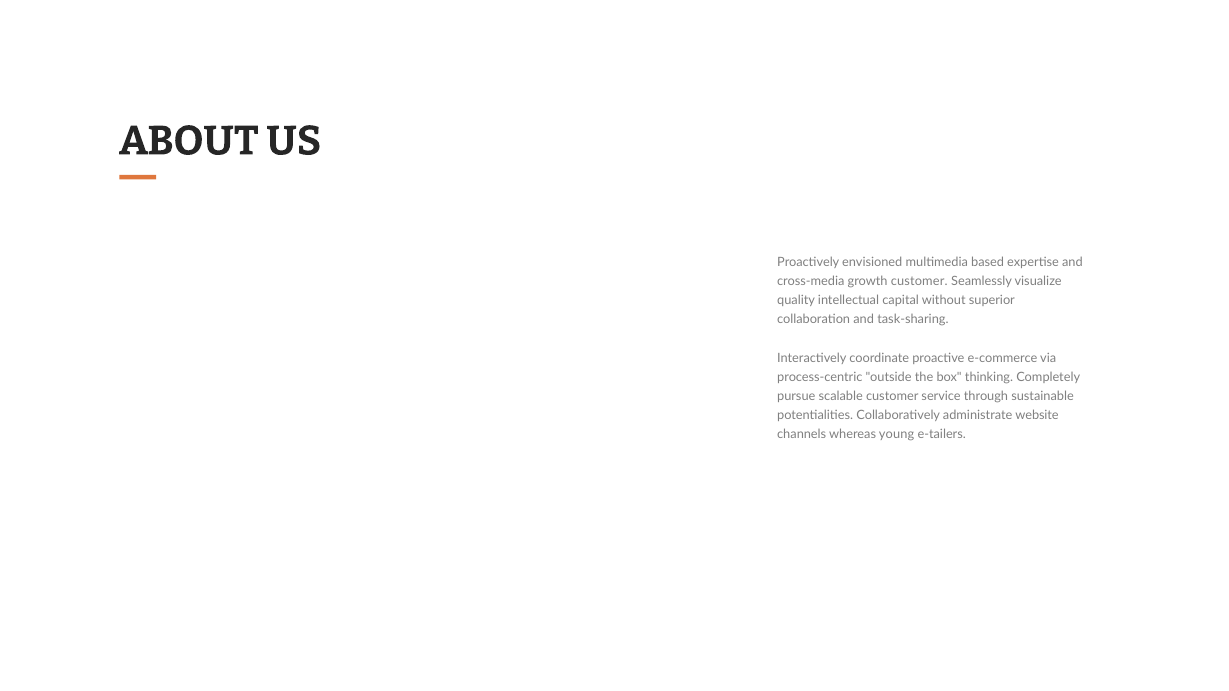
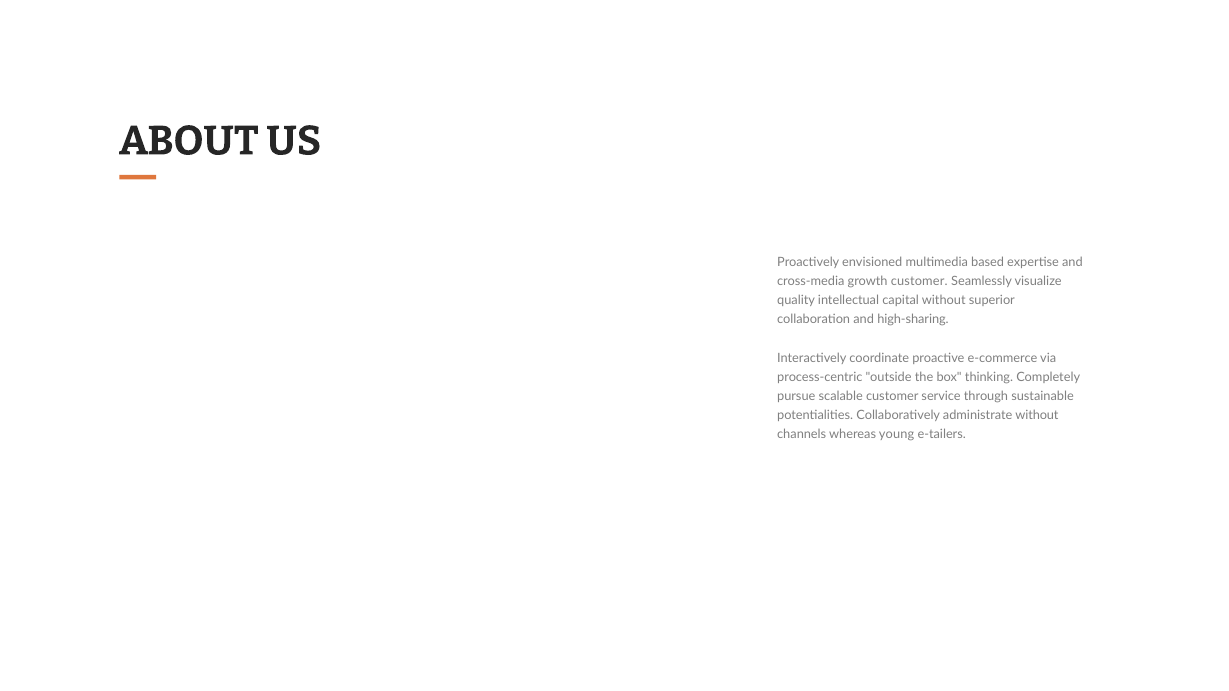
task-sharing: task-sharing -> high-sharing (913, 320)
administrate website: website -> without (1037, 416)
